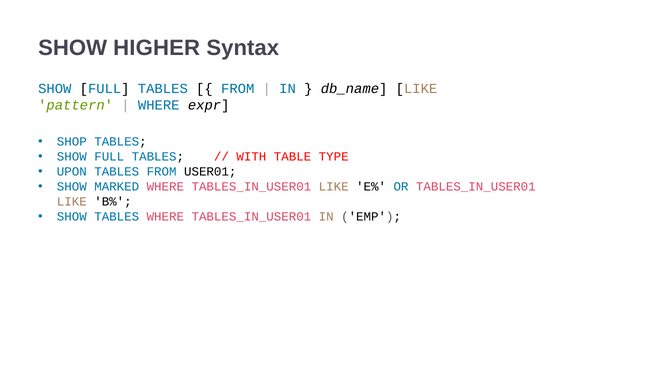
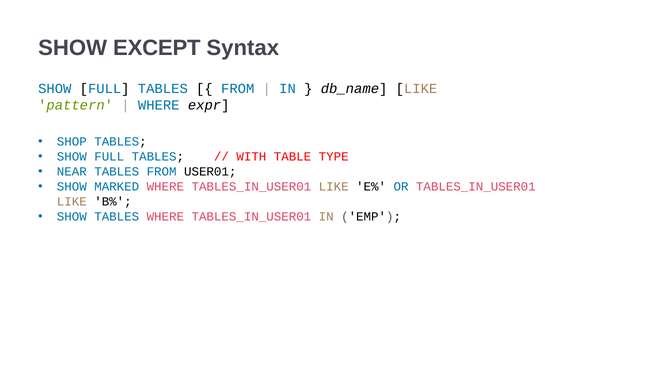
HIGHER: HIGHER -> EXCEPT (157, 48)
UPON: UPON -> NEAR (72, 172)
